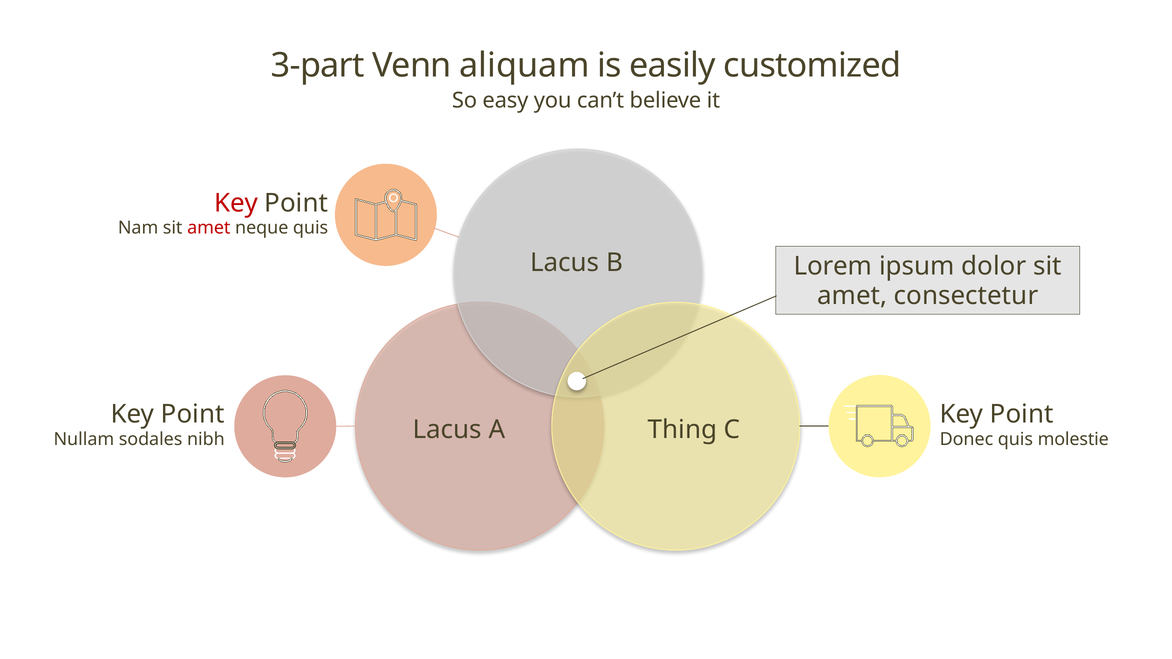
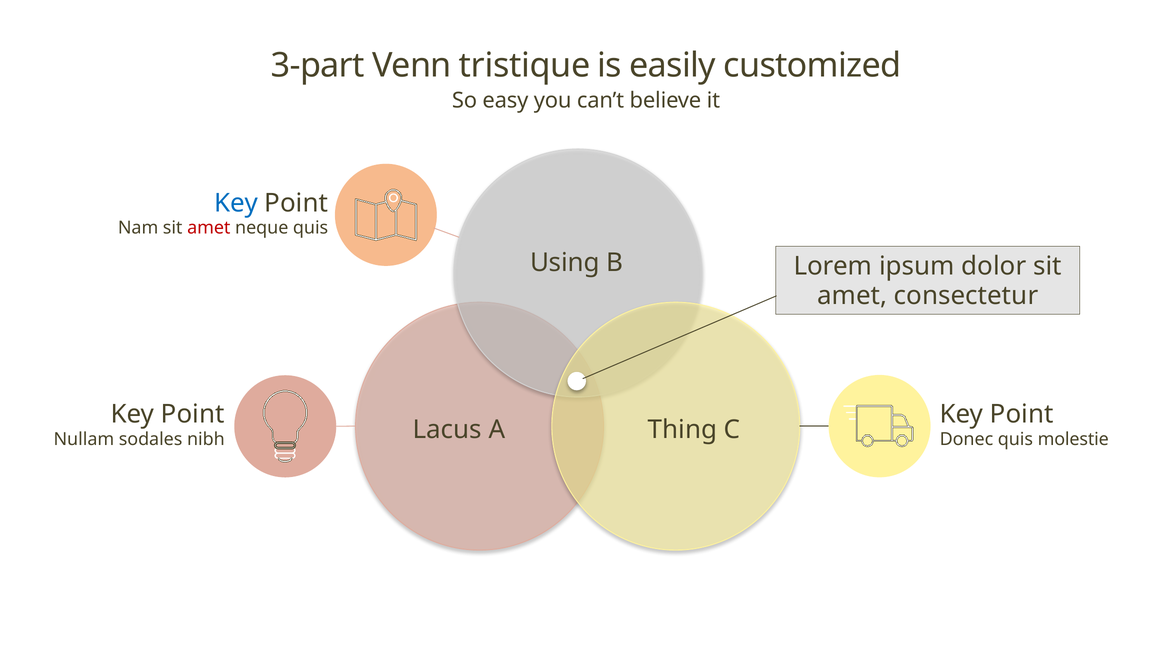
aliquam: aliquam -> tristique (525, 66)
Key colour: red -> blue (236, 203)
Lacus: Lacus -> Using (565, 263)
